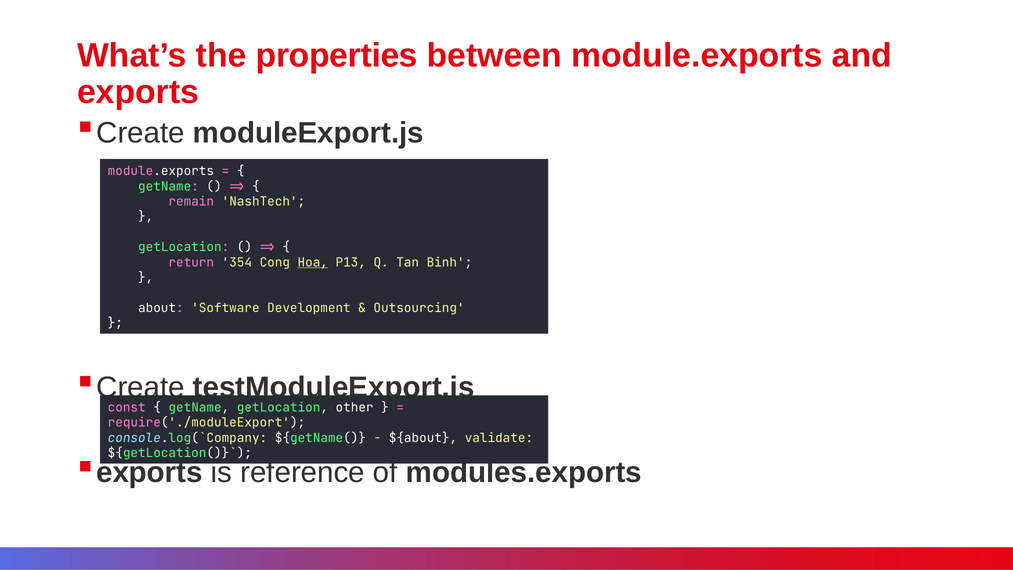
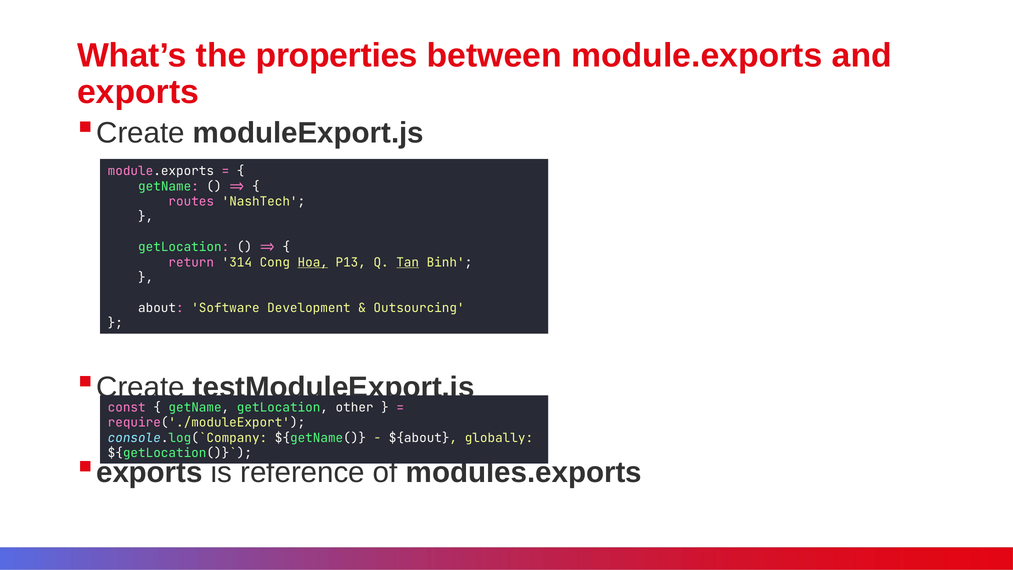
remain: remain -> routes (191, 202)
354: 354 -> 314 (237, 262)
Tan underline: none -> present (408, 262)
validate: validate -> globally (499, 438)
